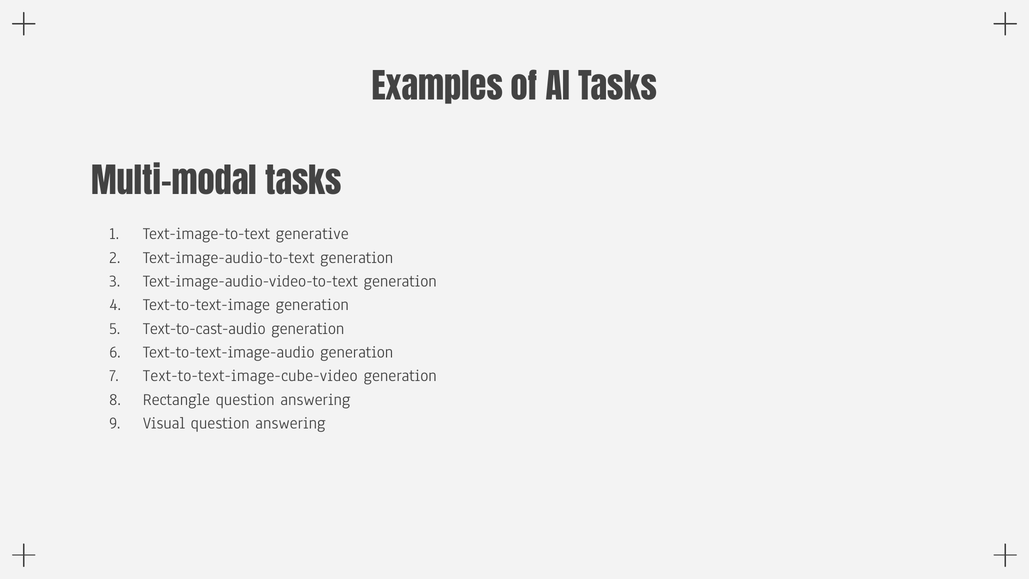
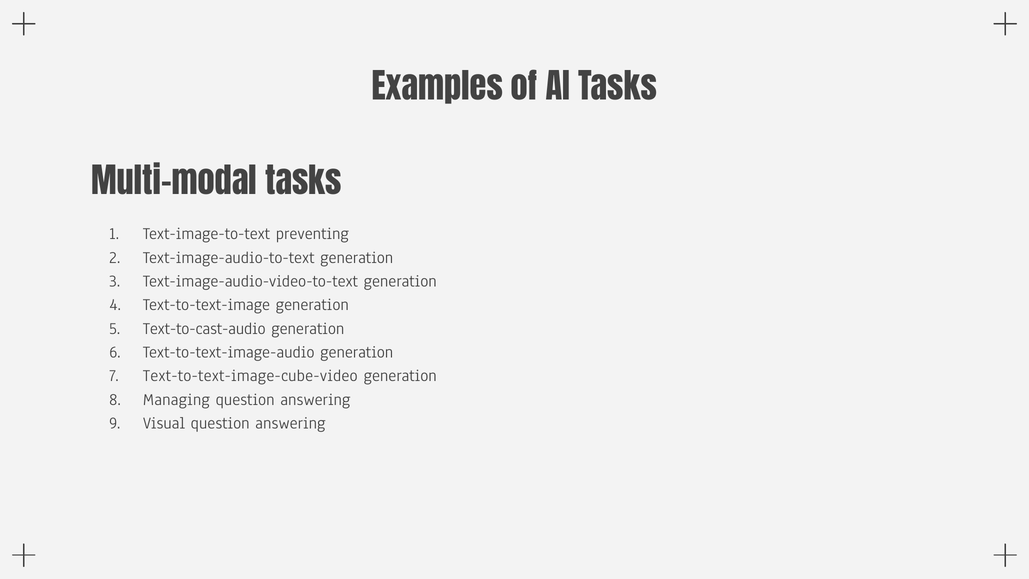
generative: generative -> preventing (312, 234)
Rectangle: Rectangle -> Managing (176, 399)
